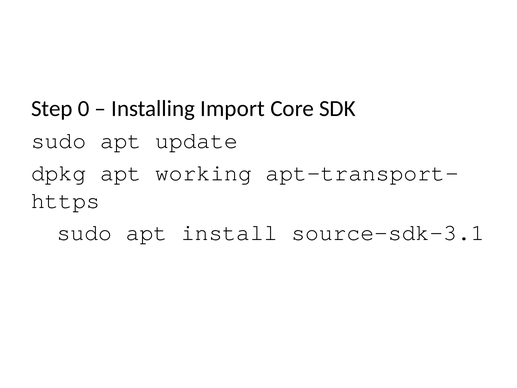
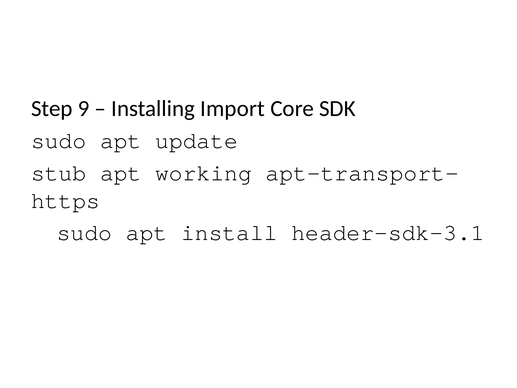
0: 0 -> 9 (84, 108)
dpkg: dpkg -> stub (59, 173)
source-sdk-3.1: source-sdk-3.1 -> header-sdk-3.1 (388, 233)
